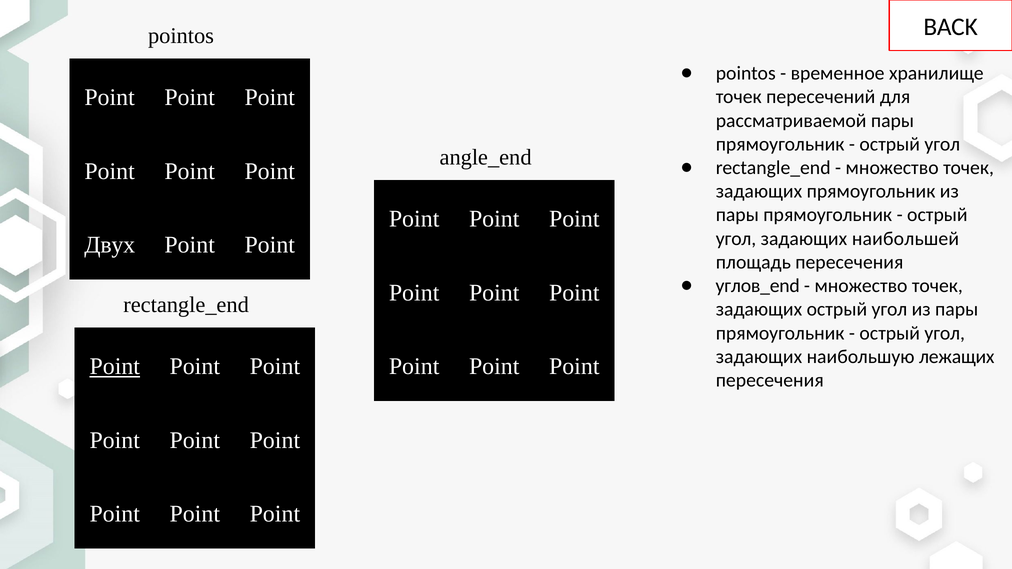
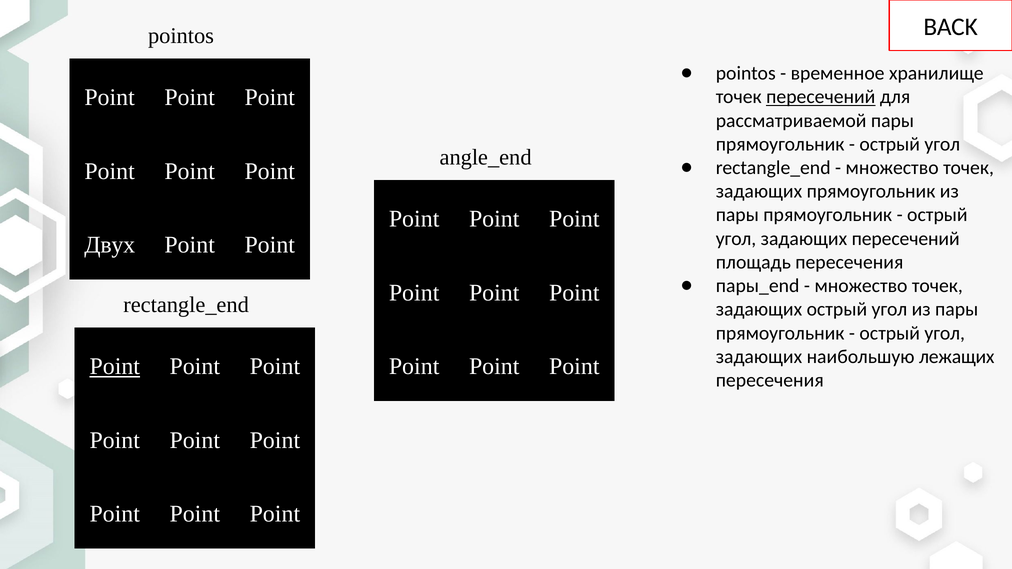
пересечений underline: none -> present (821, 97)
задающих наибольшей: наибольшей -> пересечений (906, 239)
углов_end: углов_end -> пары_end (758, 286)
